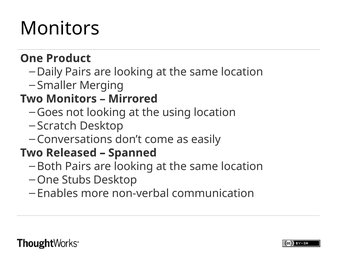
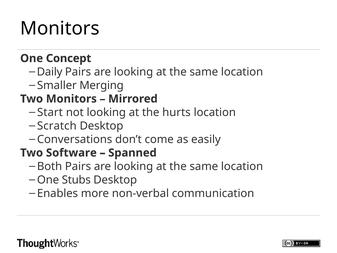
Product: Product -> Concept (69, 58)
Goes: Goes -> Start (50, 112)
using: using -> hurts (176, 112)
Released: Released -> Software (71, 153)
